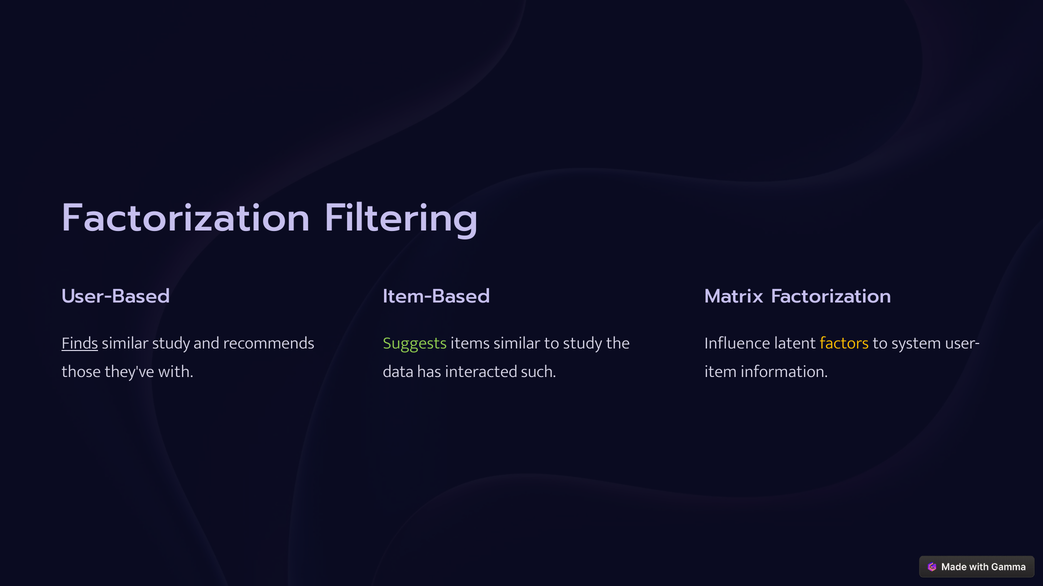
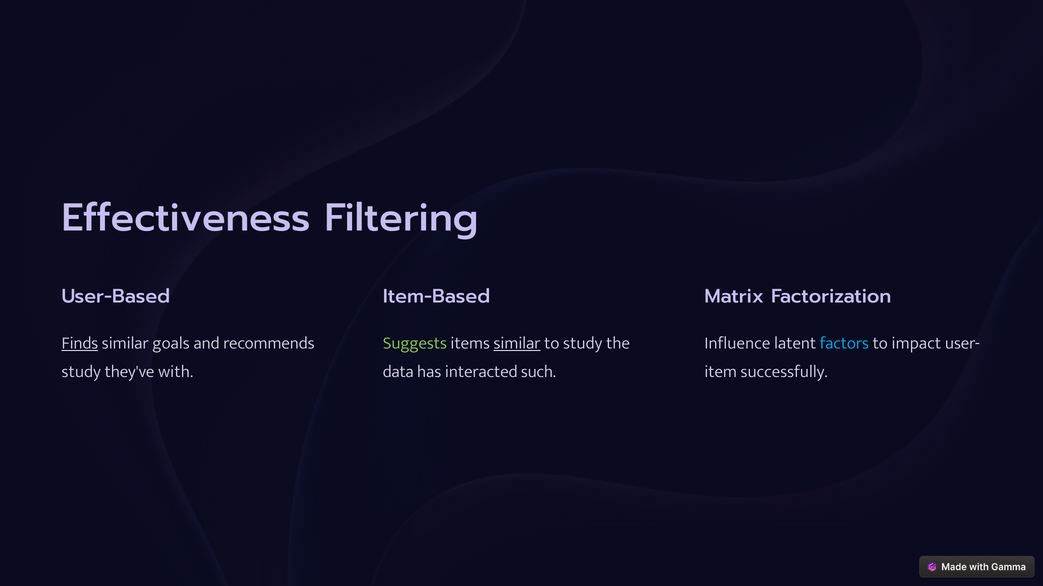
Factorization: Factorization -> Effectiveness (186, 218)
similar study: study -> goals (171, 344)
similar underline: none -> present (517, 344)
factors colour: yellow -> light blue (844, 344)
system: system -> impact (916, 344)
those: those -> study (81, 372)
information: information -> successfully (784, 372)
